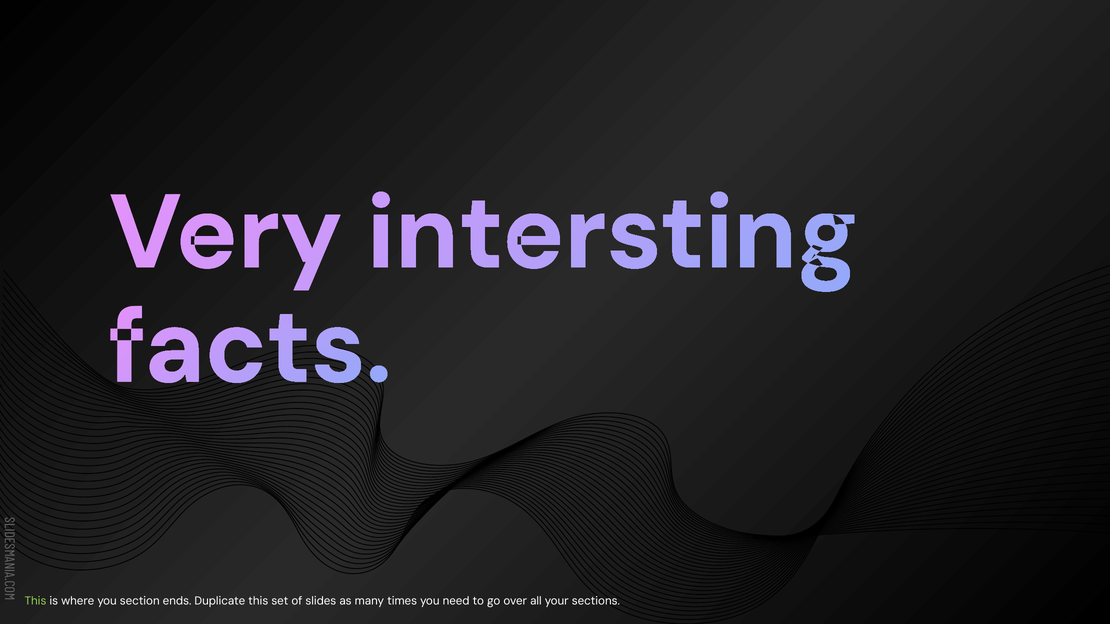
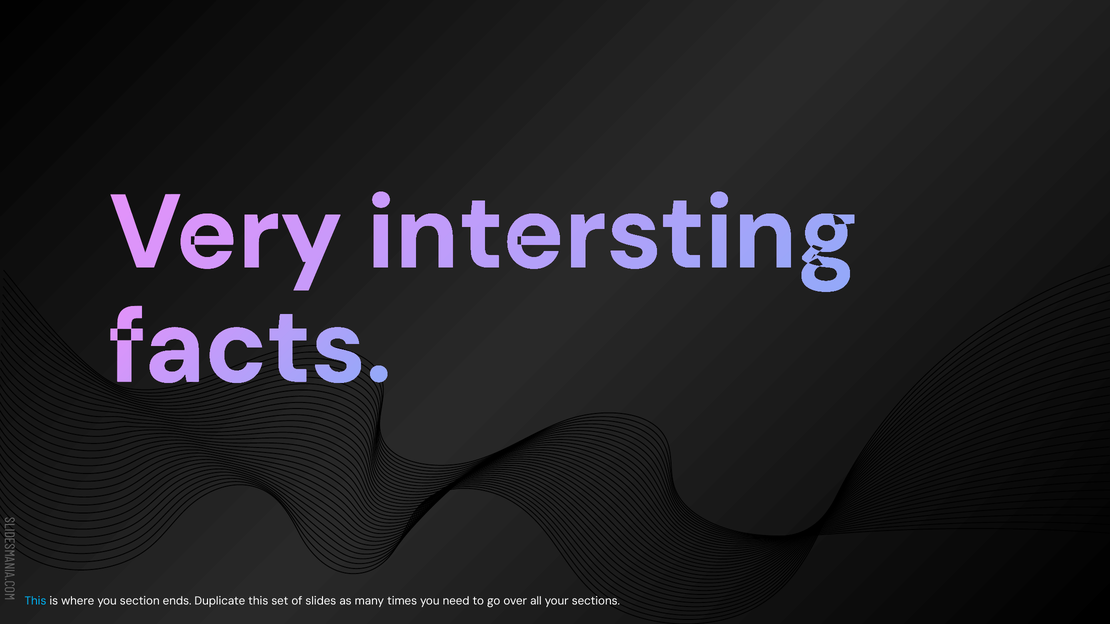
This colour: light green -> light blue (35, 601)
